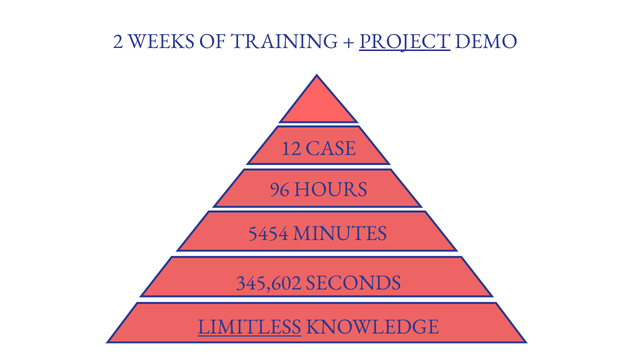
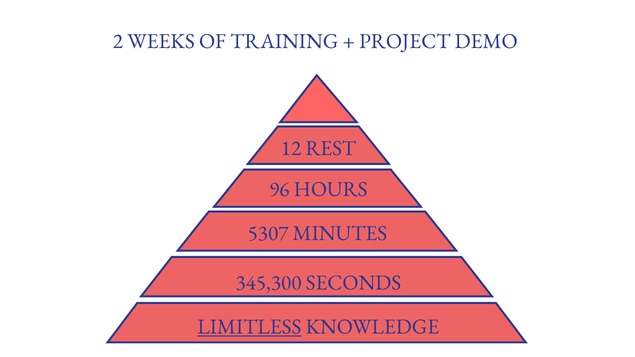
PROJECT underline: present -> none (405, 41)
CASE: CASE -> REST (331, 148)
5454: 5454 -> 5307 (268, 234)
345,602: 345,602 -> 345,300 (269, 283)
